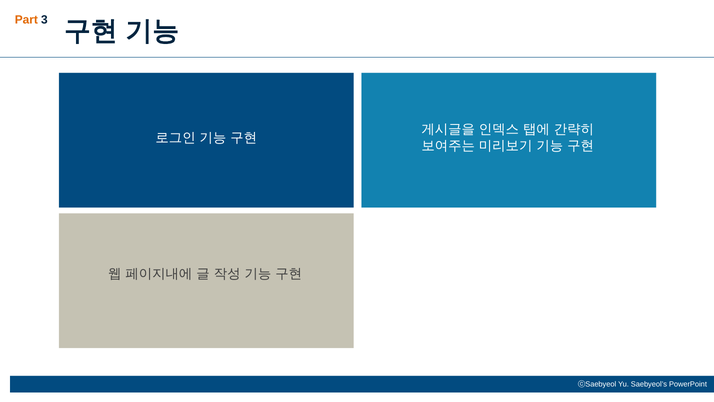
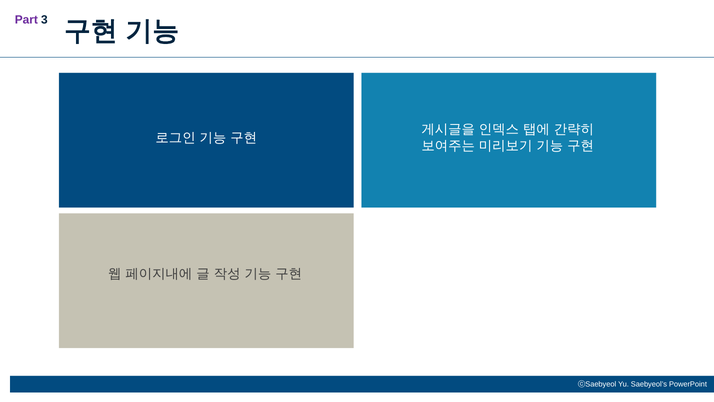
Part colour: orange -> purple (26, 20)
